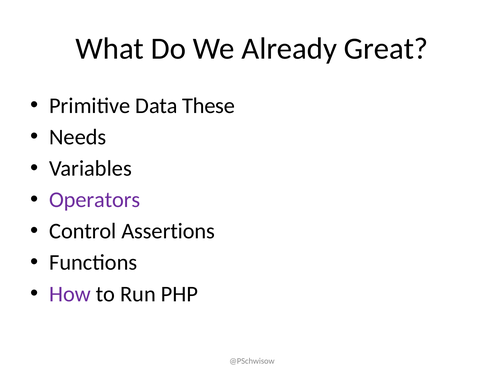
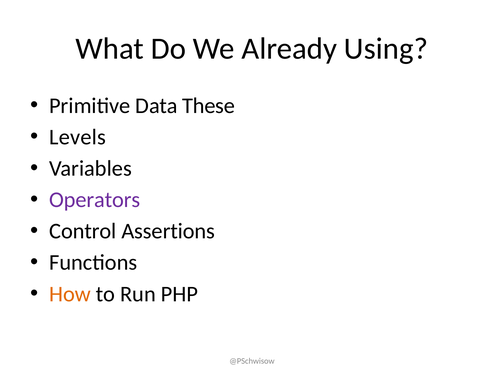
Great: Great -> Using (386, 49)
Needs: Needs -> Levels (78, 137)
How colour: purple -> orange (70, 294)
